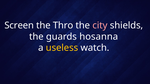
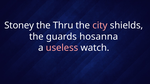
Screen: Screen -> Stoney (19, 25)
Thro: Thro -> Thru (63, 25)
useless colour: yellow -> pink (62, 48)
